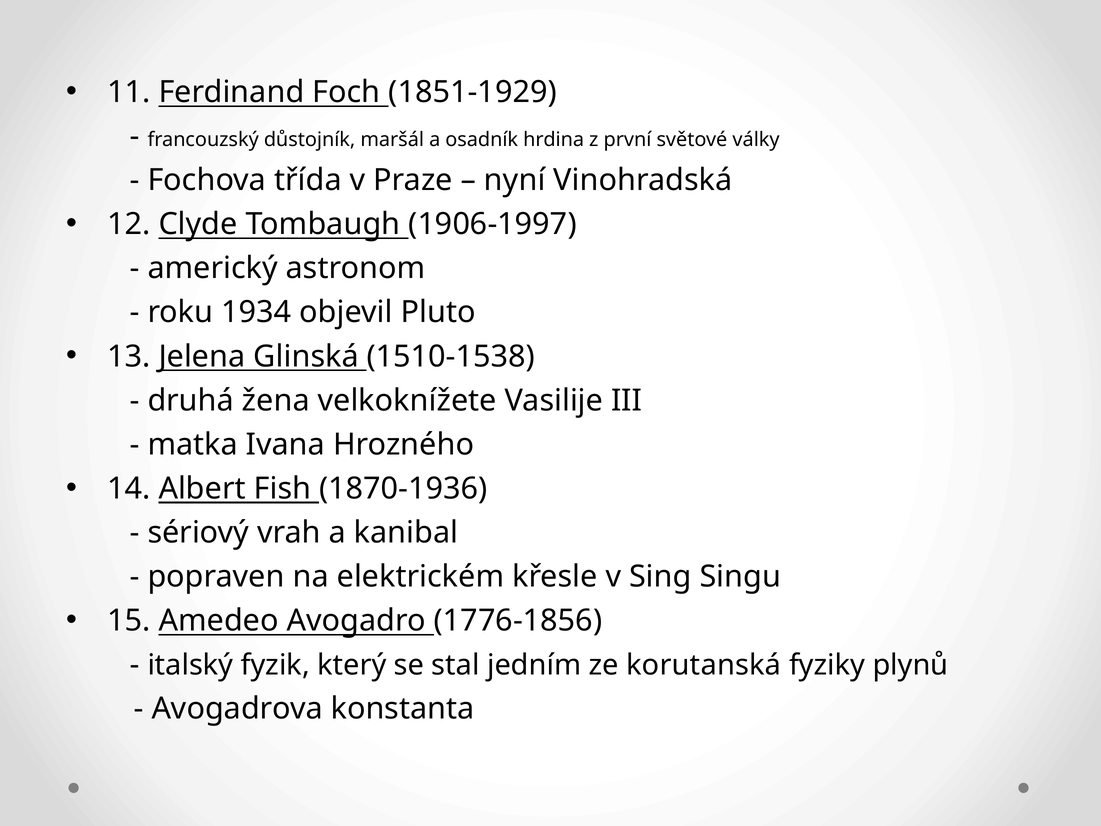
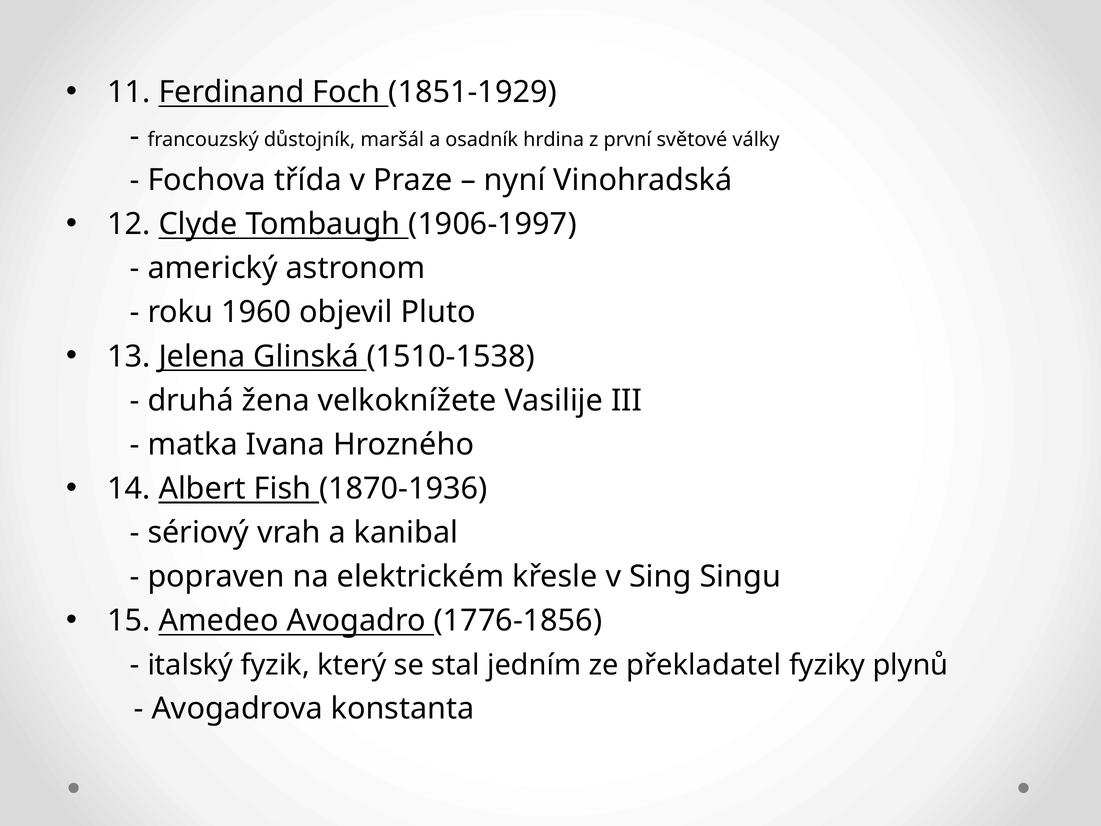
1934: 1934 -> 1960 (256, 312)
korutanská: korutanská -> překladatel (704, 665)
